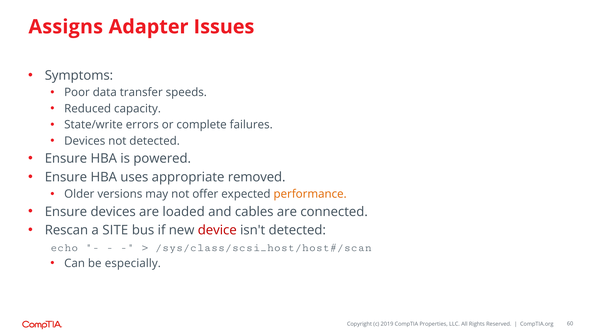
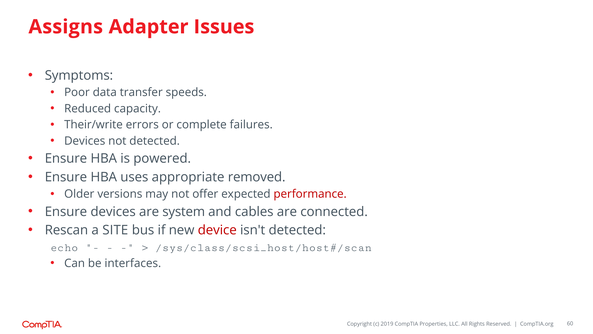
State/write: State/write -> Their/write (94, 125)
performance colour: orange -> red (310, 194)
loaded: loaded -> system (184, 211)
especially: especially -> interfaces (133, 263)
